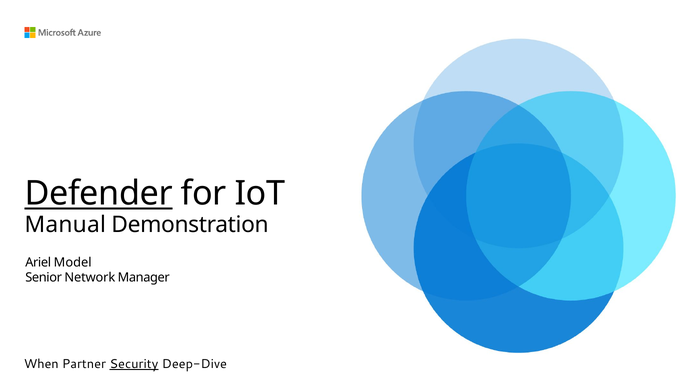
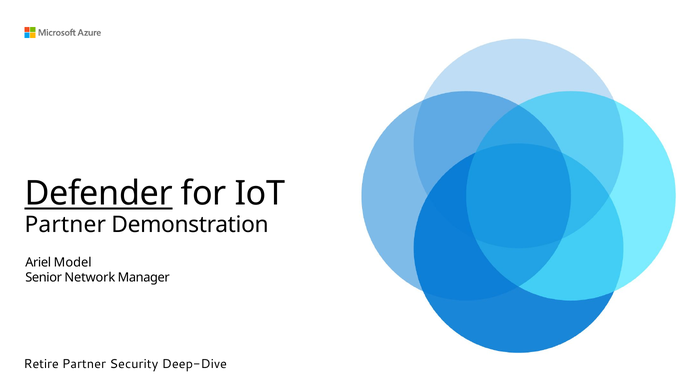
Manual: Manual -> Partner (65, 225)
When: When -> Retire (41, 364)
Security underline: present -> none (134, 364)
